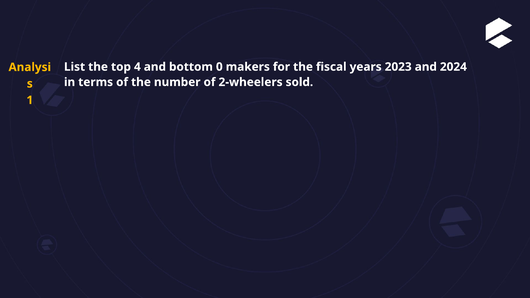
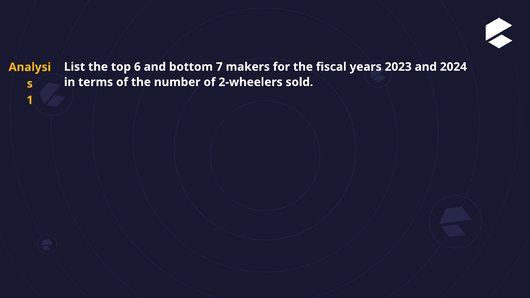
4: 4 -> 6 (137, 67)
0: 0 -> 7 (219, 67)
